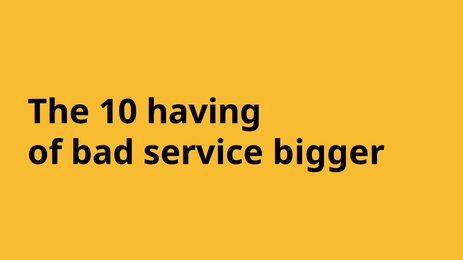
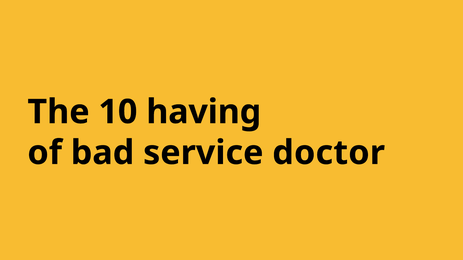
bigger: bigger -> doctor (329, 153)
